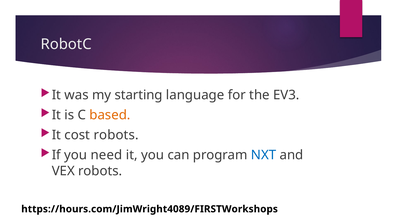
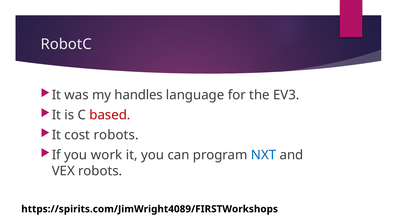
starting: starting -> handles (139, 95)
based colour: orange -> red (110, 115)
need: need -> work (107, 155)
https://hours.com/JimWright4089/FIRSTWorkshops: https://hours.com/JimWright4089/FIRSTWorkshops -> https://spirits.com/JimWright4089/FIRSTWorkshops (150, 209)
